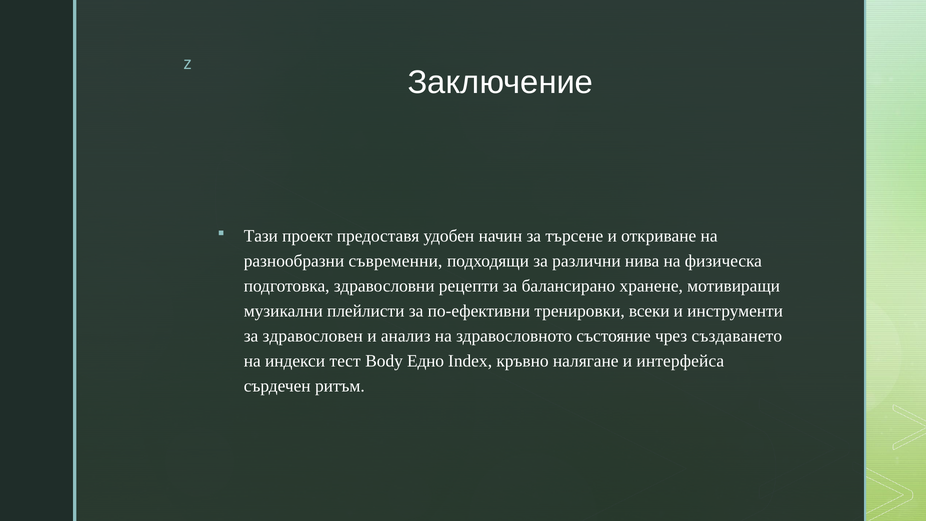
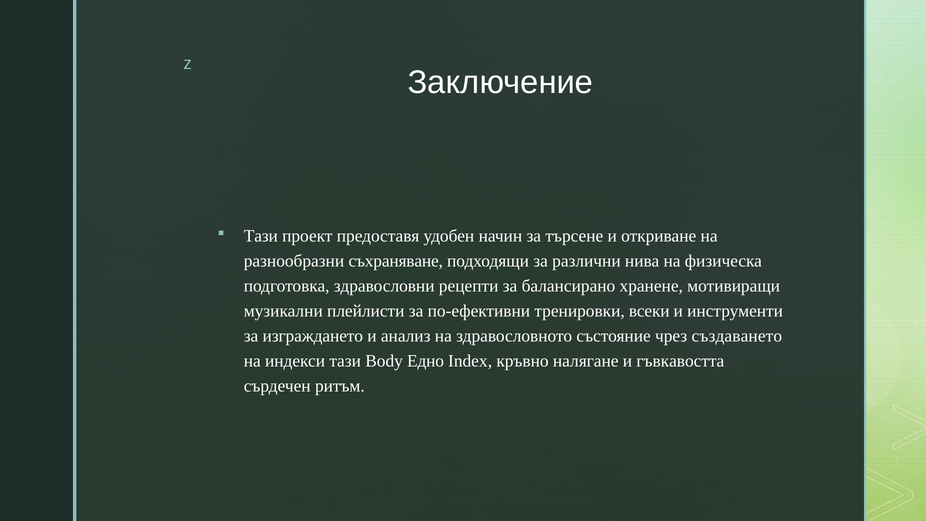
съвременни: съвременни -> съхраняване (396, 261)
здравословен: здравословен -> изграждането (313, 336)
индекси тест: тест -> тази (345, 361)
интерфейса: интерфейса -> гъвкавостта (680, 361)
